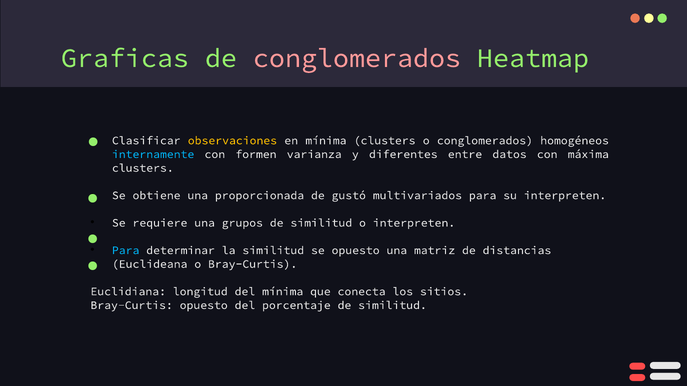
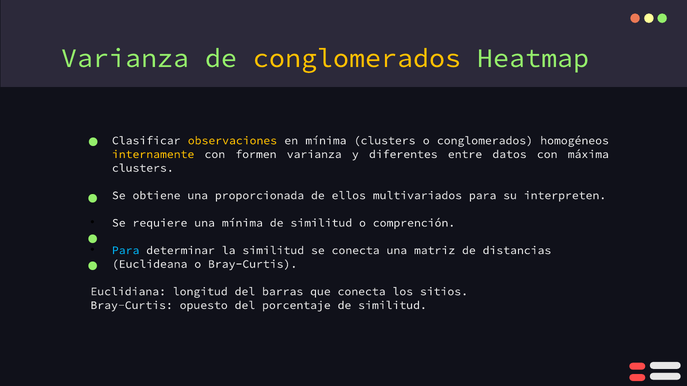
Graficas: Graficas -> Varianza (125, 58)
conglomerados colour: pink -> yellow (357, 58)
internamente colour: light blue -> yellow (153, 154)
gustó: gustó -> ellos (349, 196)
una grupos: grupos -> mínima (242, 223)
o interpreten: interpreten -> comprención (414, 223)
se opuesto: opuesto -> conecta (356, 251)
del mínima: mínima -> barras (283, 292)
